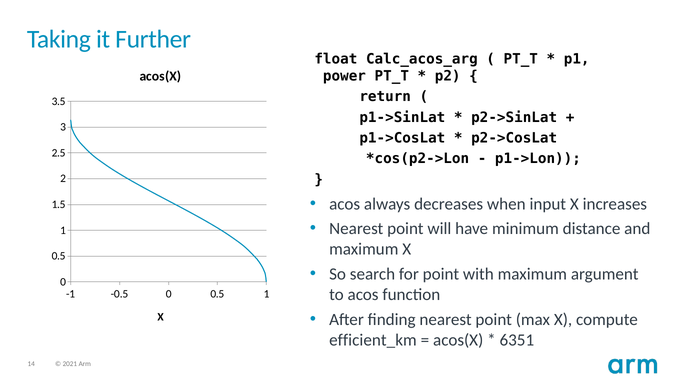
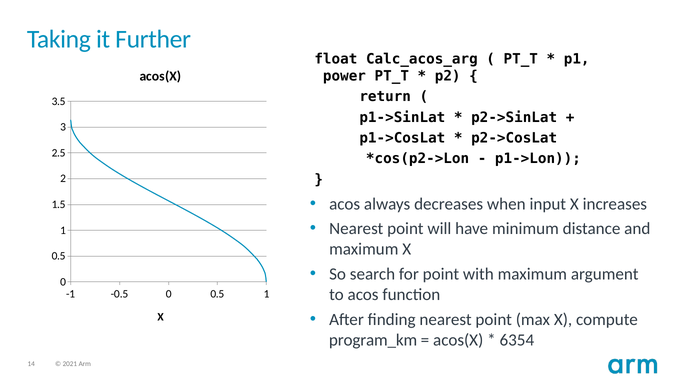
efficient_km: efficient_km -> program_km (373, 340)
6351: 6351 -> 6354 (517, 340)
